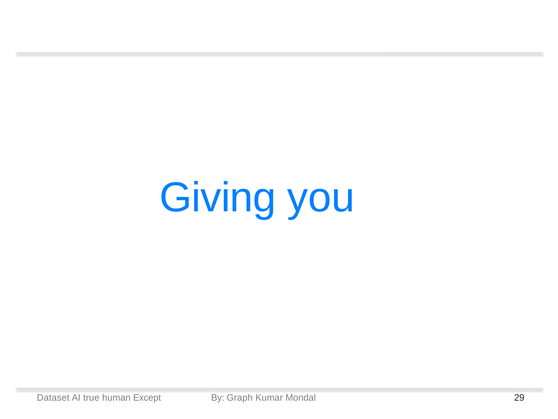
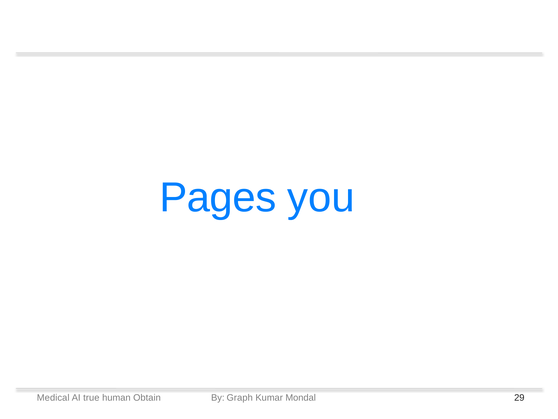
Giving: Giving -> Pages (218, 198)
Dataset: Dataset -> Medical (53, 397)
Except: Except -> Obtain (147, 397)
